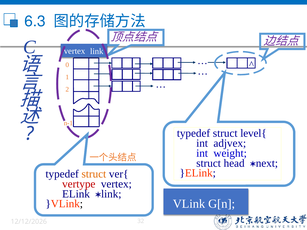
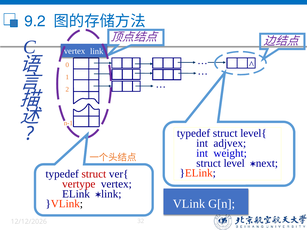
6.3: 6.3 -> 9.2 (35, 21)
head: head -> level (234, 163)
struct colour: orange -> red (94, 174)
